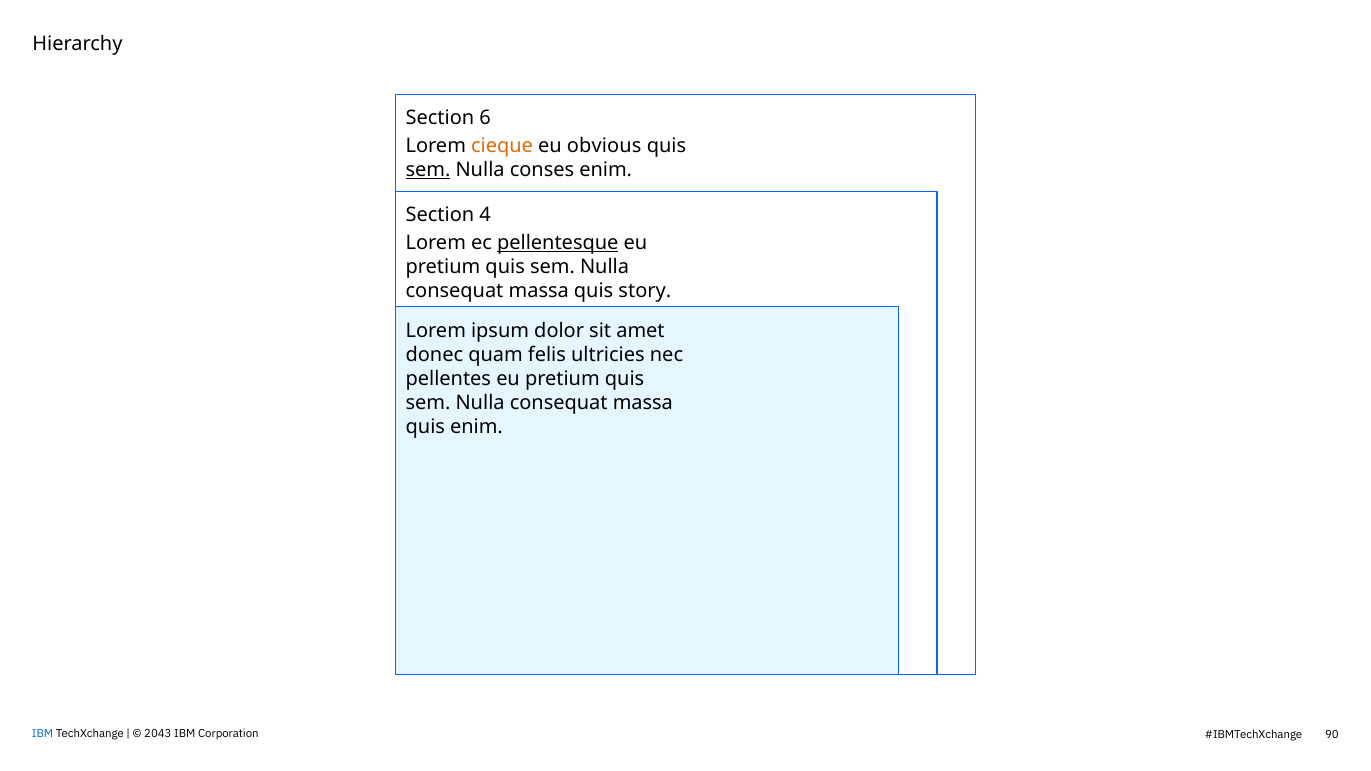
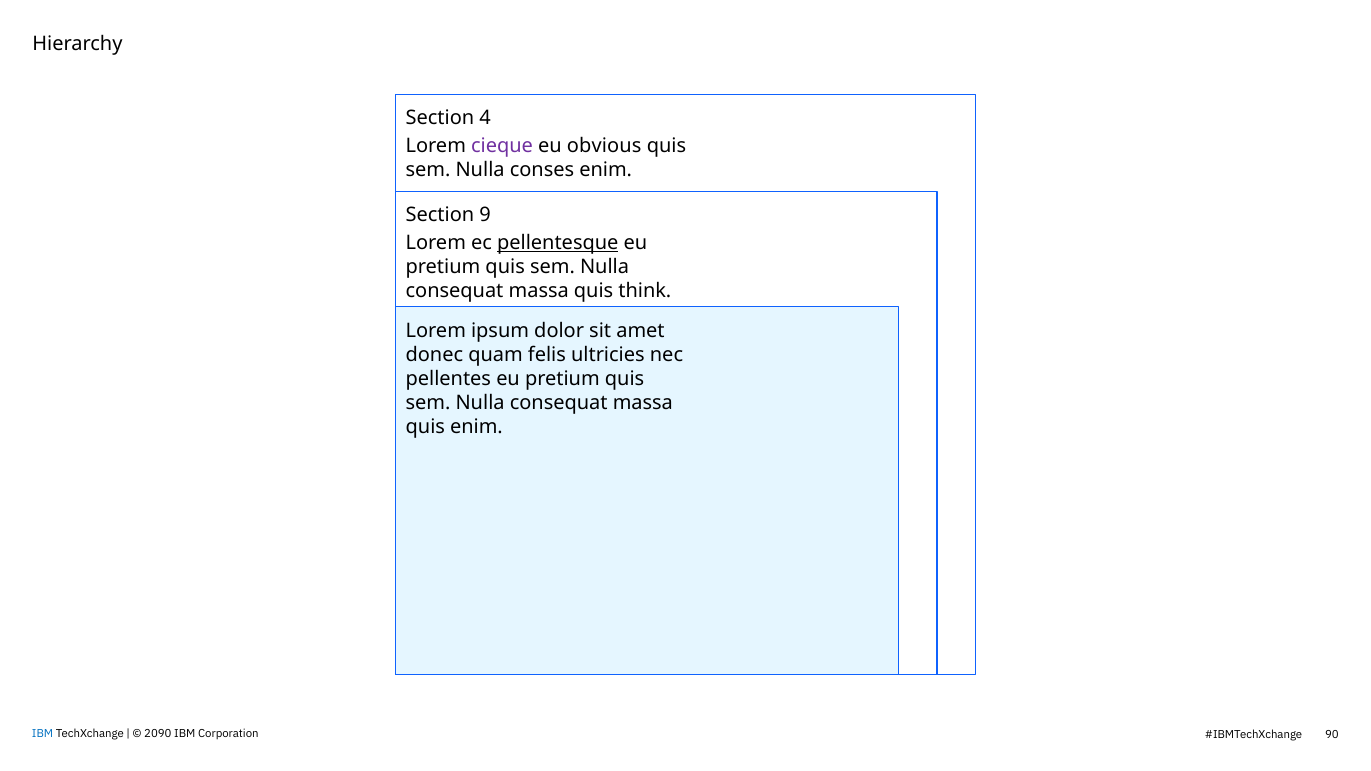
6: 6 -> 4 (485, 118)
cieque colour: orange -> purple (502, 146)
sem underline: present -> none (428, 170)
4: 4 -> 9 (485, 215)
story: story -> think (645, 291)
2043: 2043 -> 2090 (158, 734)
